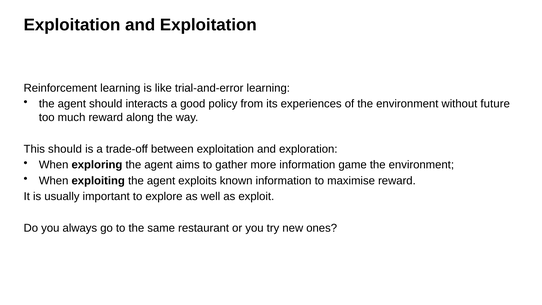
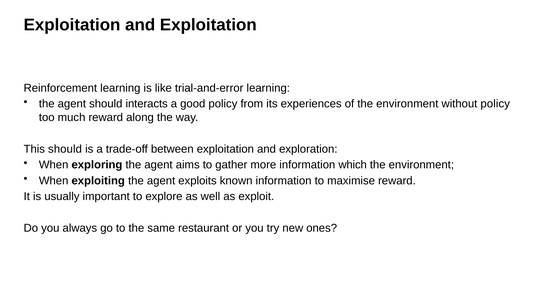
without future: future -> policy (495, 104)
game: game -> which (353, 165)
